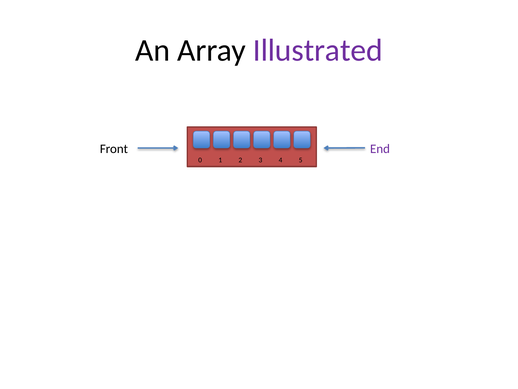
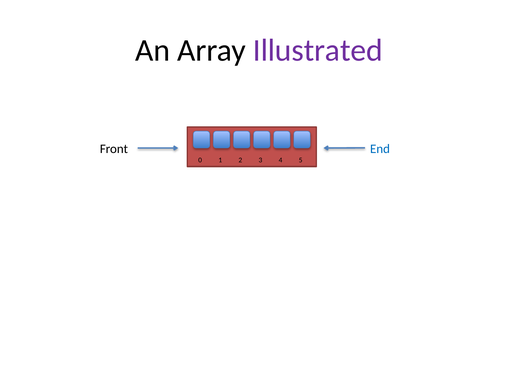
End colour: purple -> blue (380, 149)
